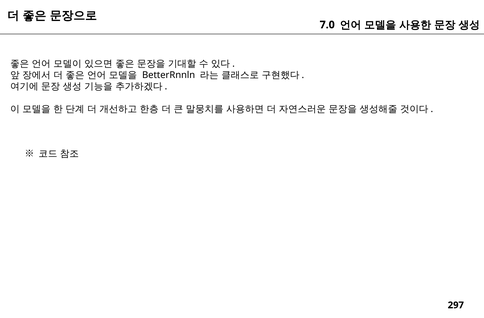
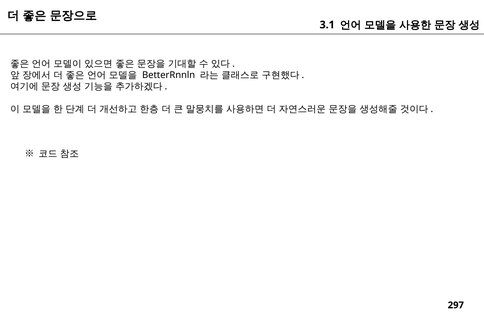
7.0: 7.0 -> 3.1 (327, 25)
